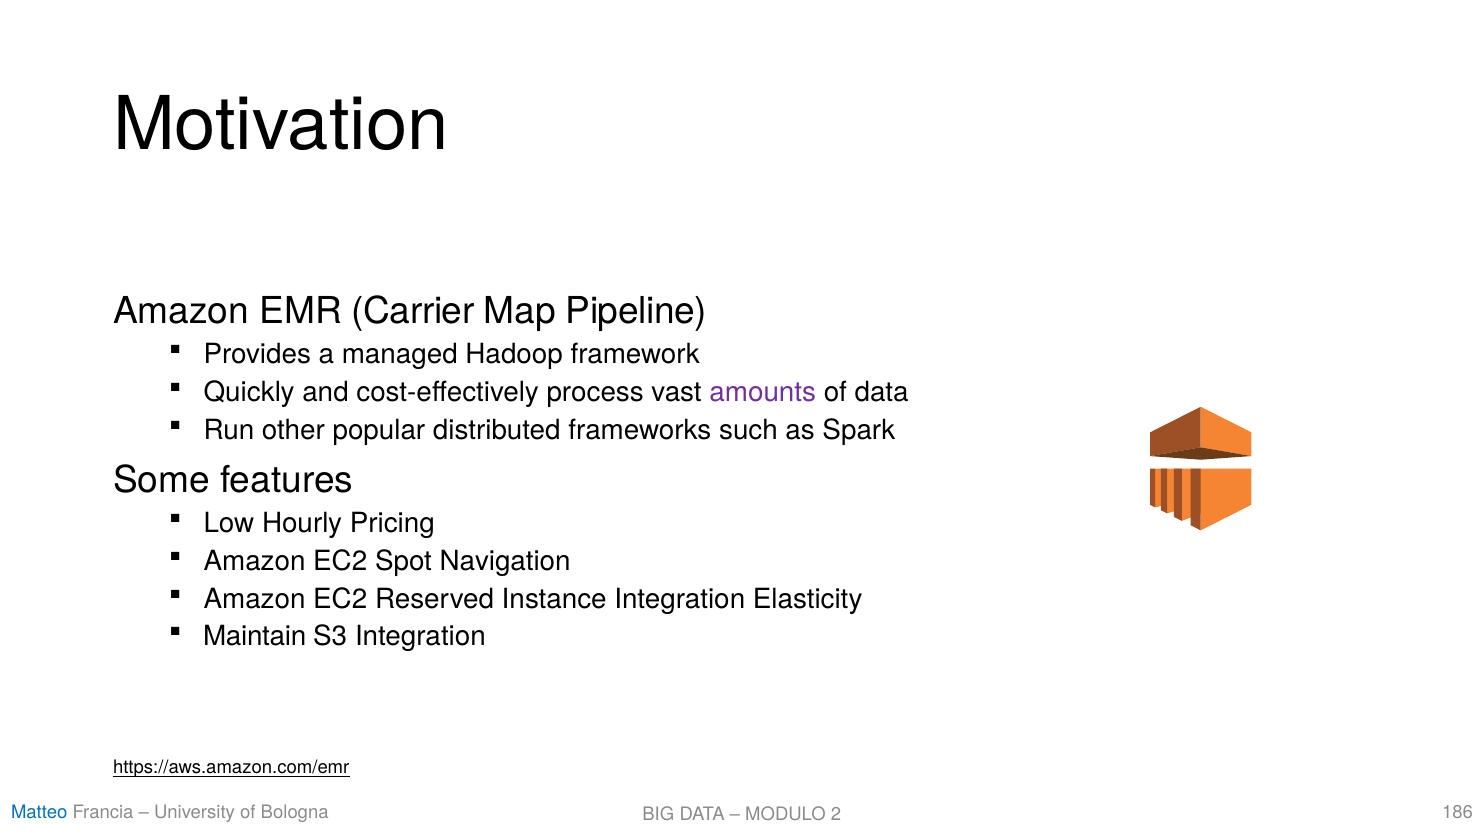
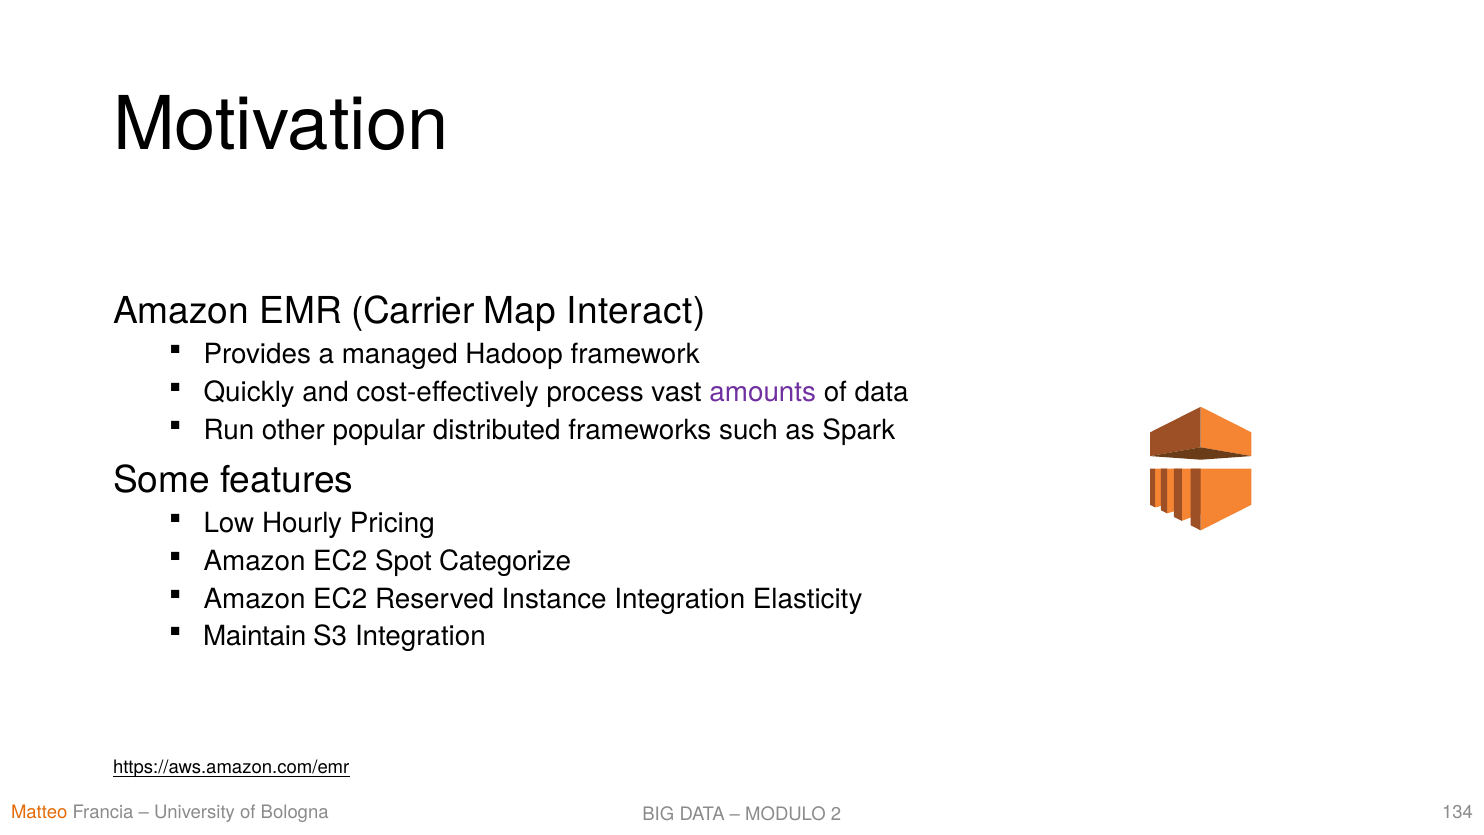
Pipeline: Pipeline -> Interact (636, 312)
Navigation: Navigation -> Categorize (505, 561)
Matteo colour: blue -> orange (39, 812)
186: 186 -> 134 (1458, 812)
